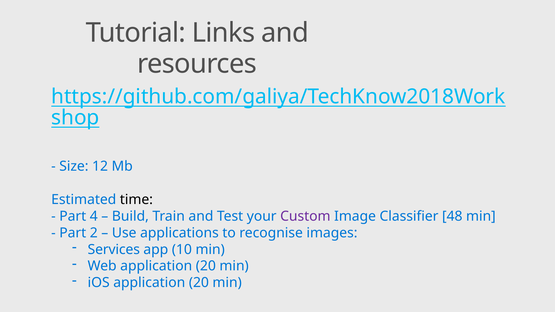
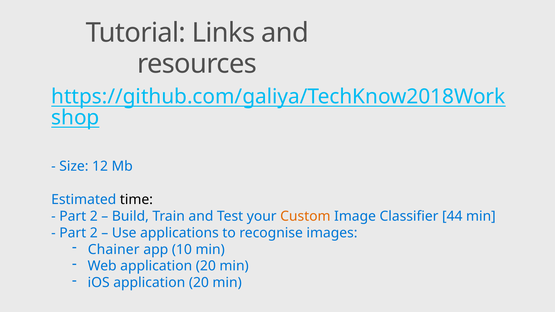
4: 4 -> 2 (94, 216)
Custom colour: purple -> orange (305, 216)
48: 48 -> 44 (452, 216)
Services: Services -> Chainer (114, 250)
